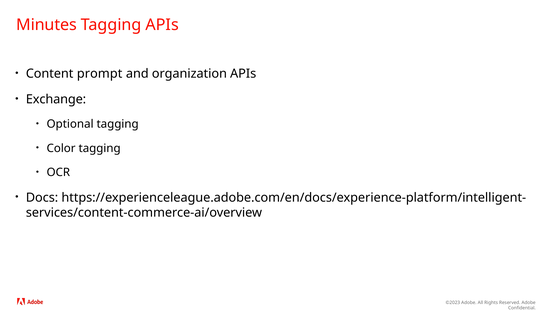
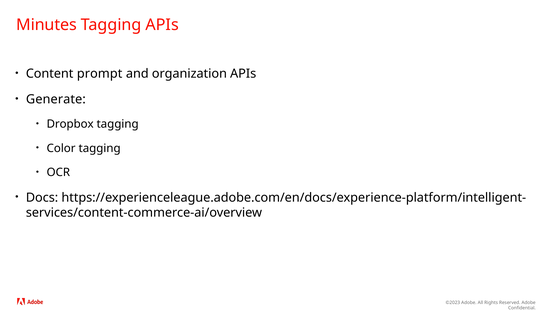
Exchange: Exchange -> Generate (56, 99)
Optional: Optional -> Dropbox (70, 124)
